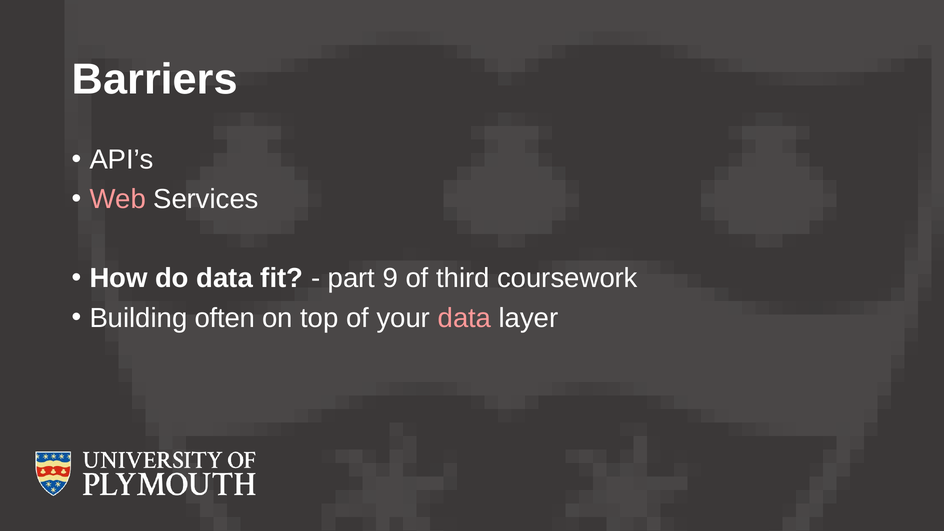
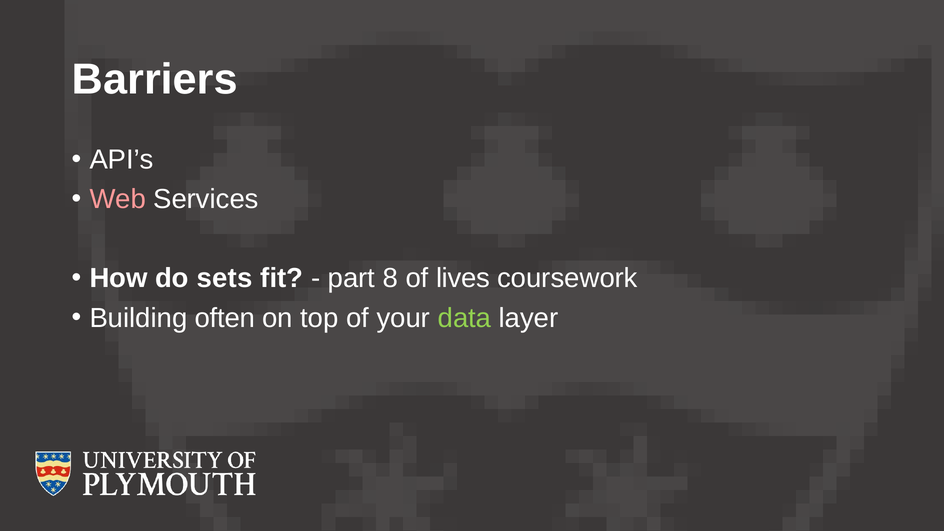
do data: data -> sets (225, 278)
9: 9 -> 8 (390, 278)
third: third -> lives (463, 278)
data colour: pink -> light green (464, 318)
